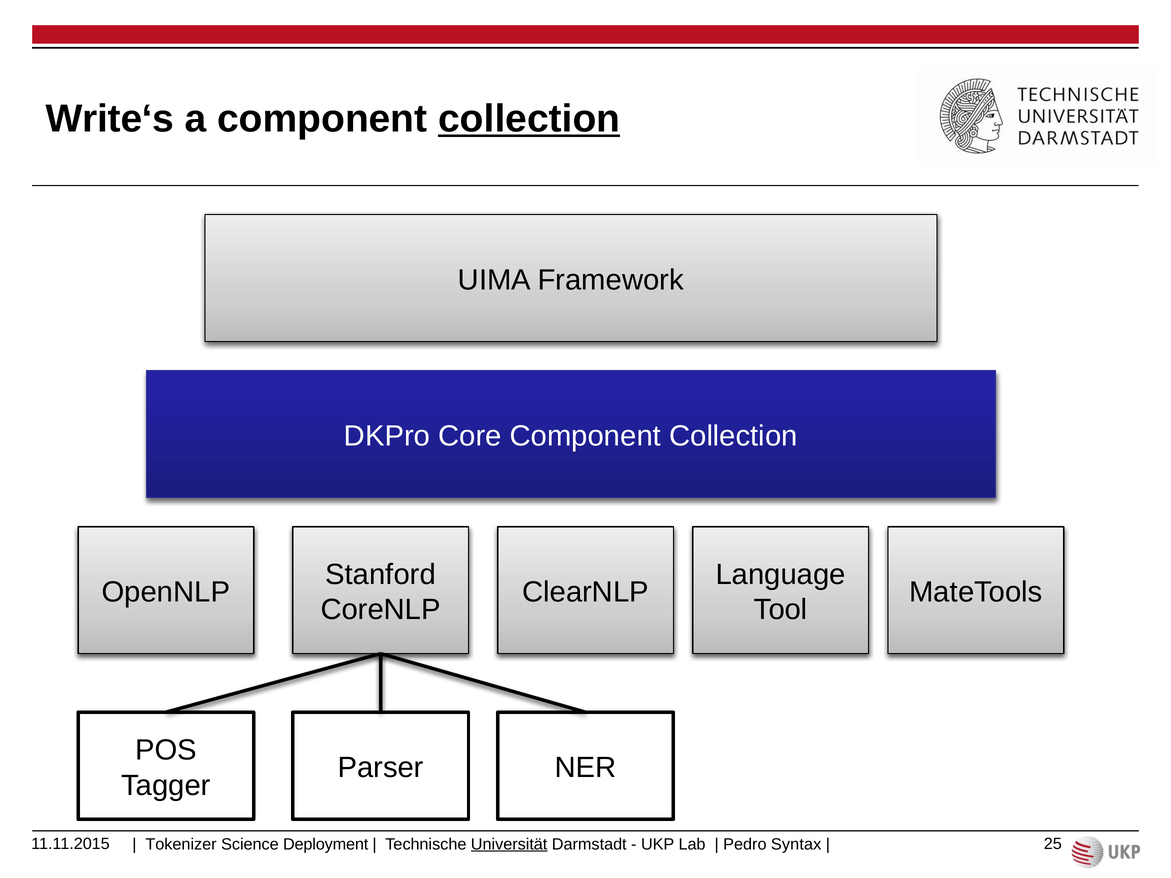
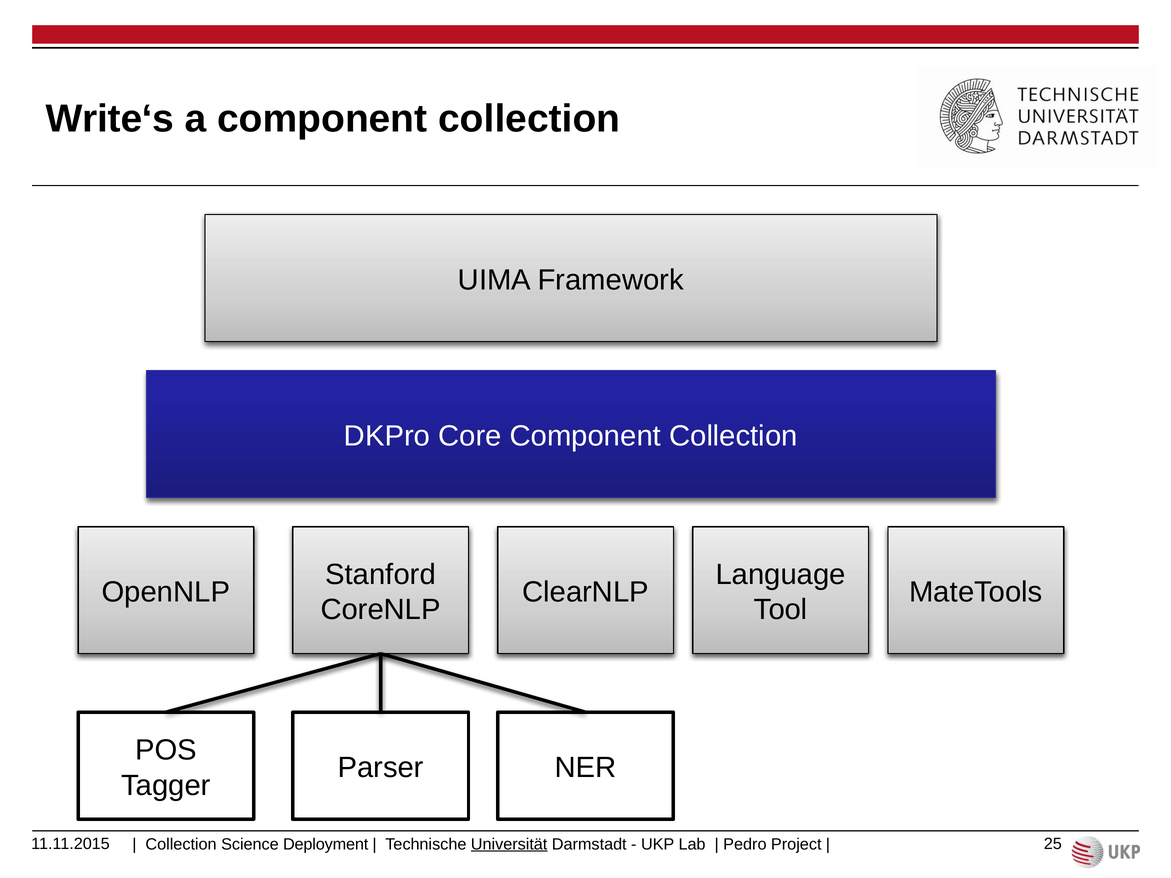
collection underline: present -> none (529, 119)
Tokenizer: Tokenizer -> Collection (181, 844)
Syntax: Syntax -> Project (796, 844)
